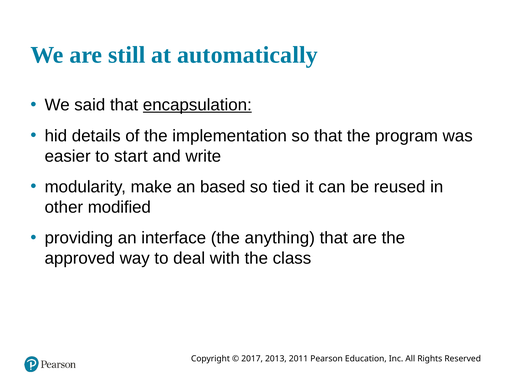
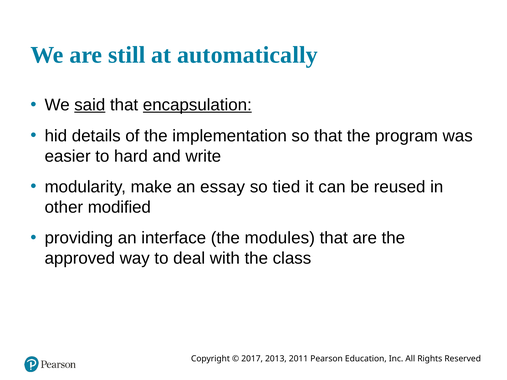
said underline: none -> present (90, 105)
start: start -> hard (131, 156)
based: based -> essay (223, 187)
anything: anything -> modules (280, 238)
